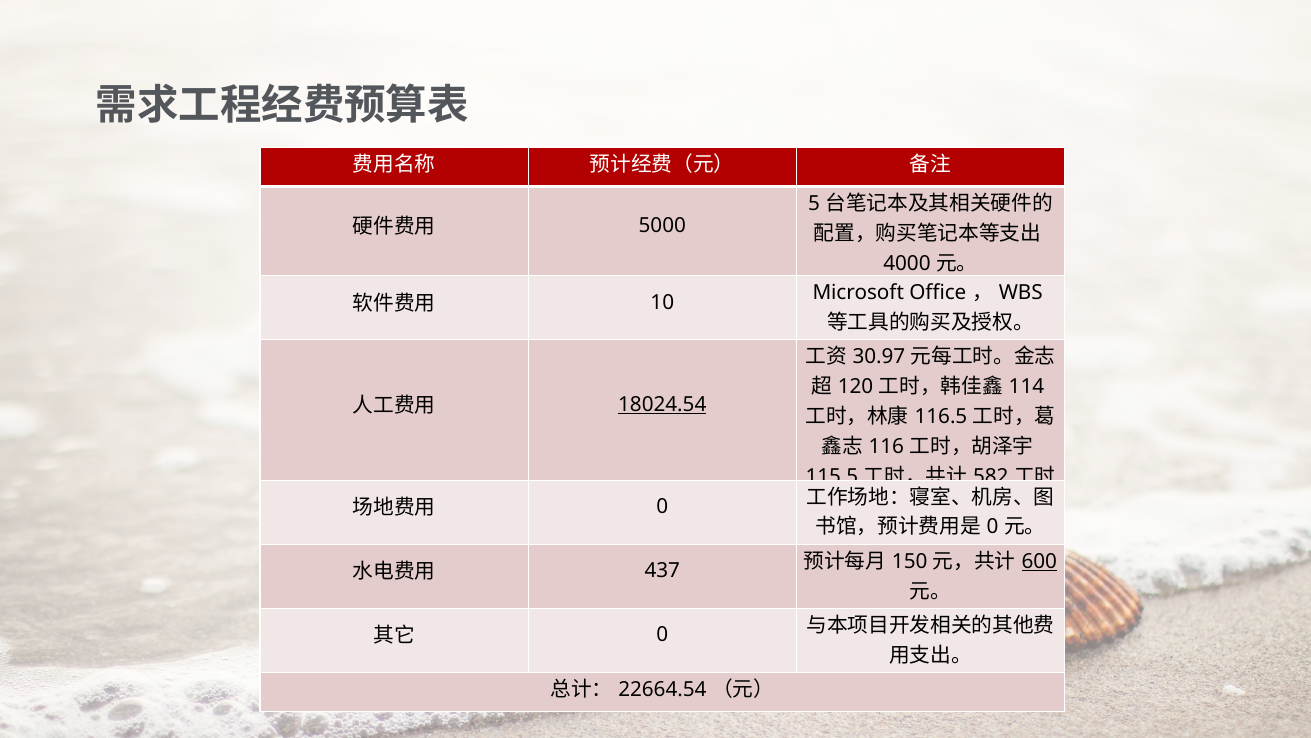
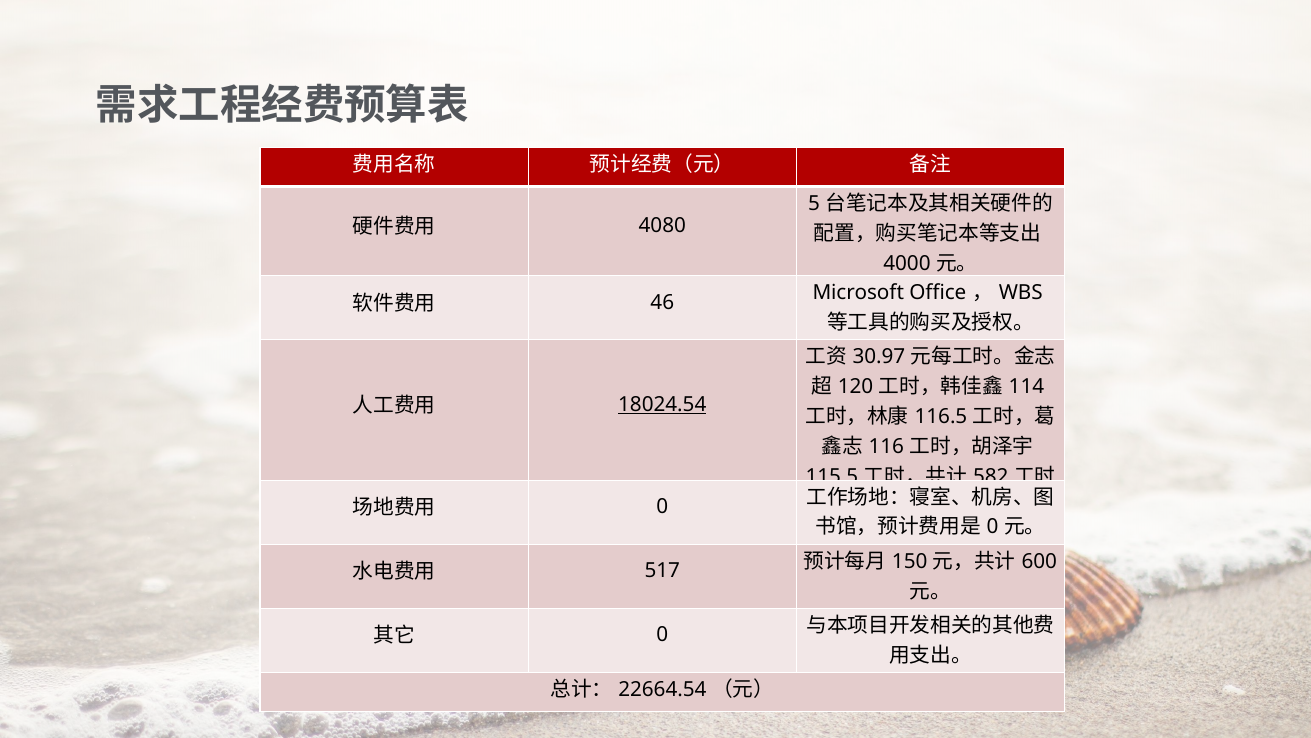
5000: 5000 -> 4080 (662, 226)
10: 10 -> 46 (662, 302)
600 underline: present -> none (1039, 561)
437: 437 -> 517 (662, 571)
